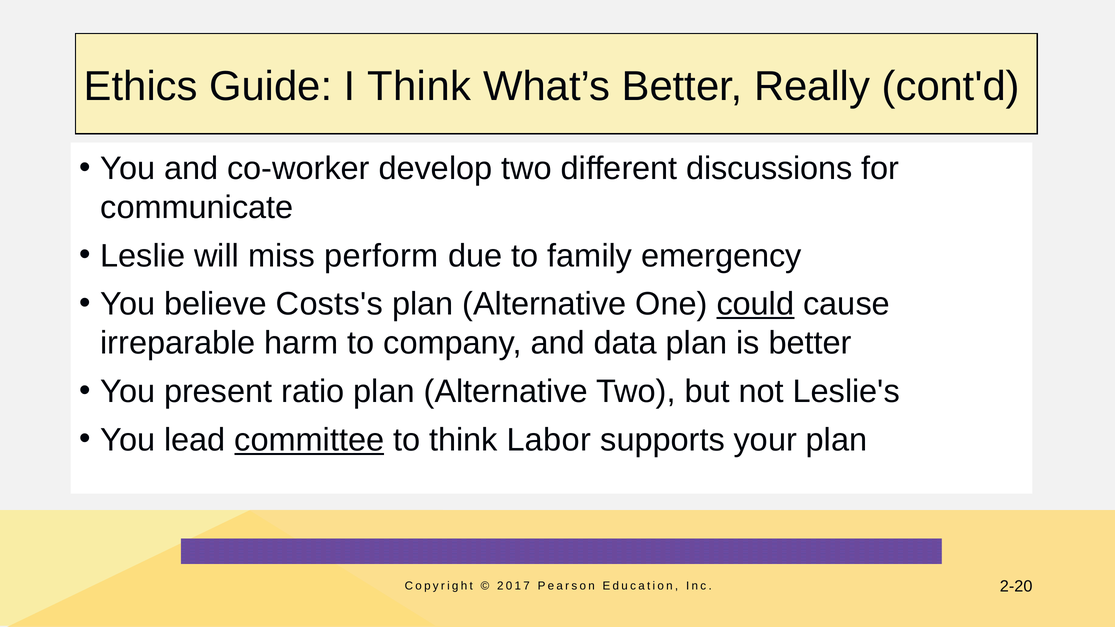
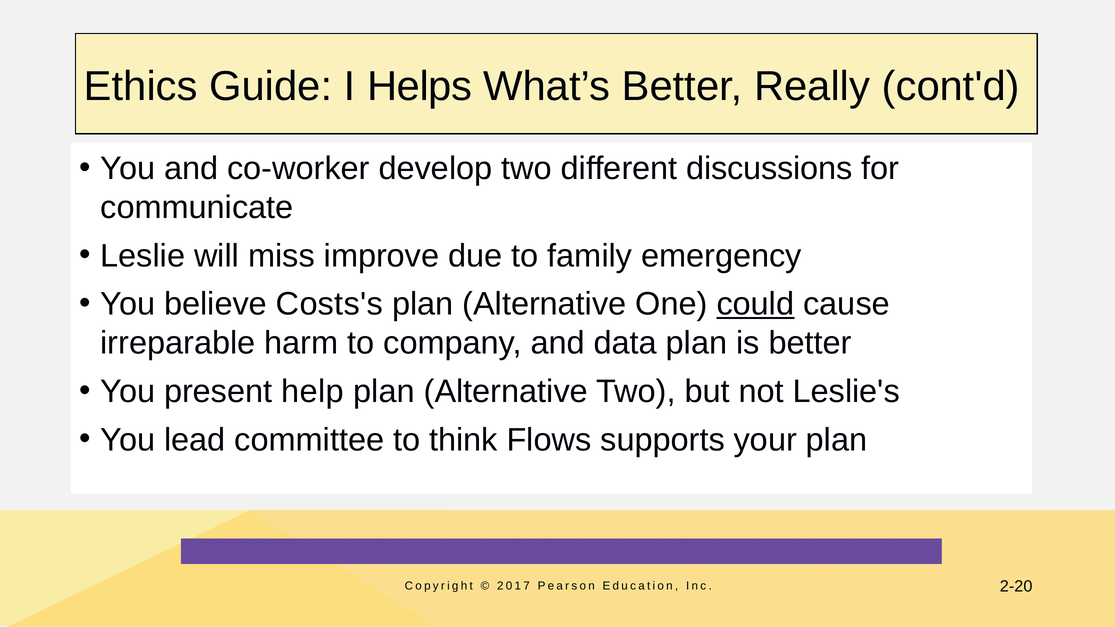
I Think: Think -> Helps (420, 87)
perform: perform -> improve (382, 256)
ratio: ratio -> help (313, 392)
committee underline: present -> none (309, 440)
Labor: Labor -> Flows (549, 440)
